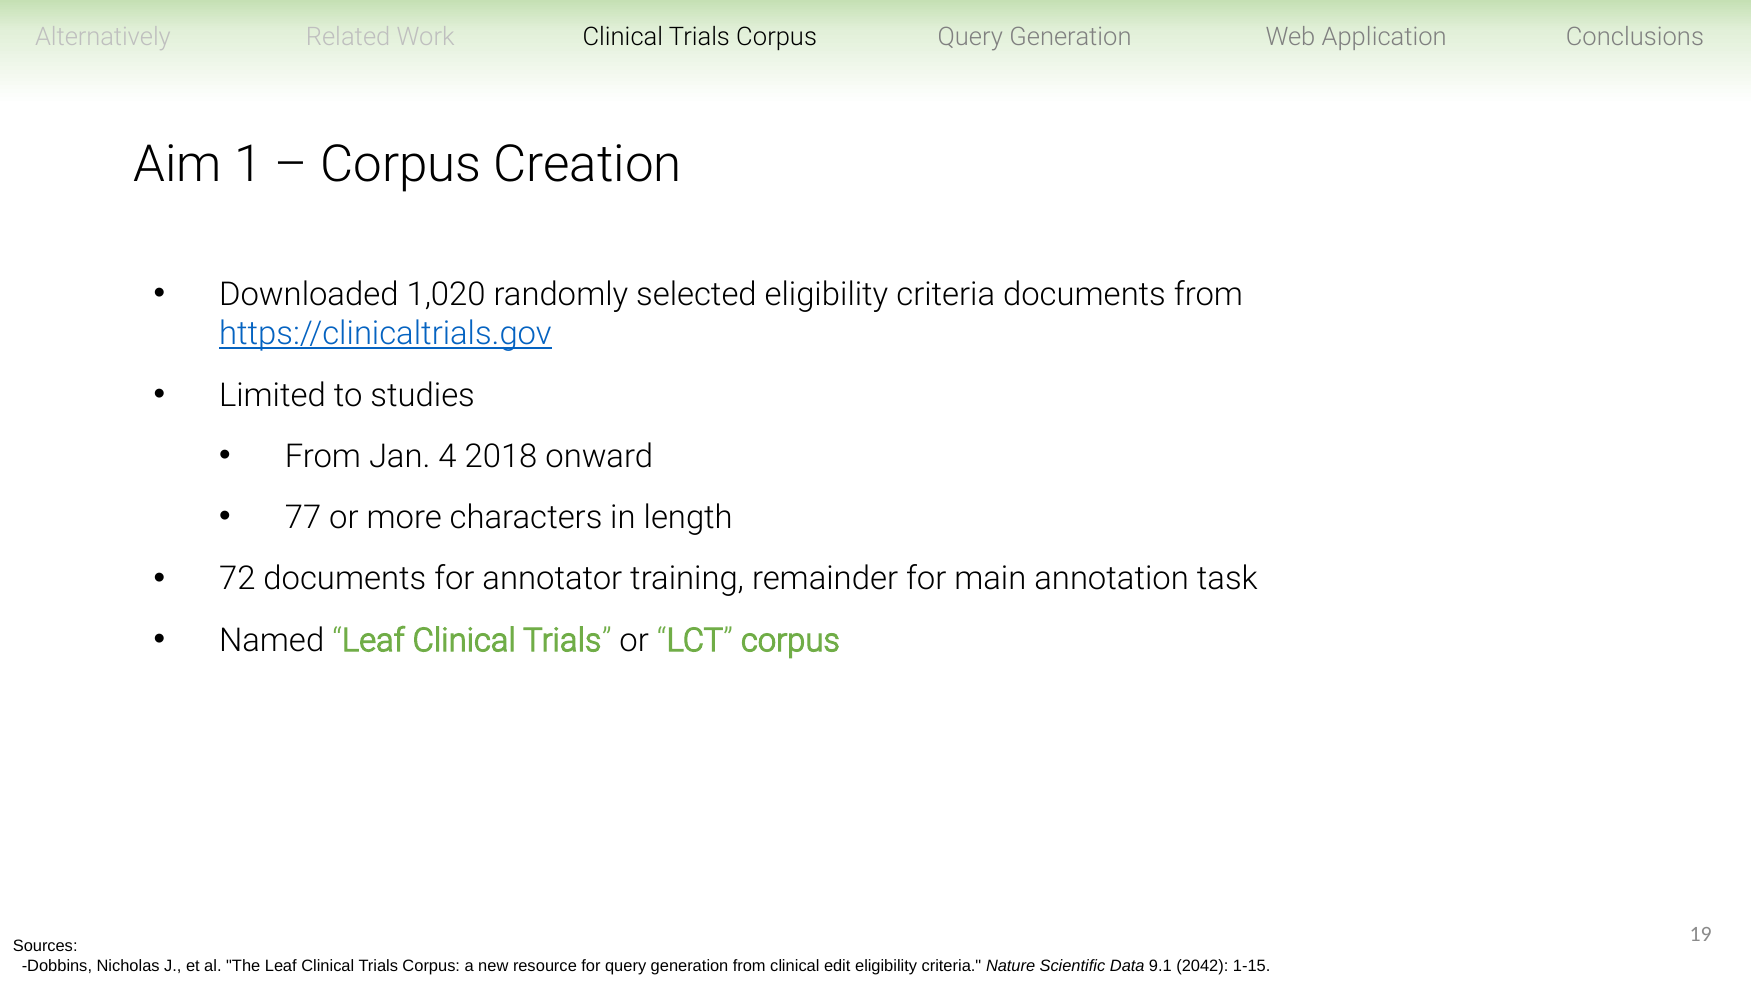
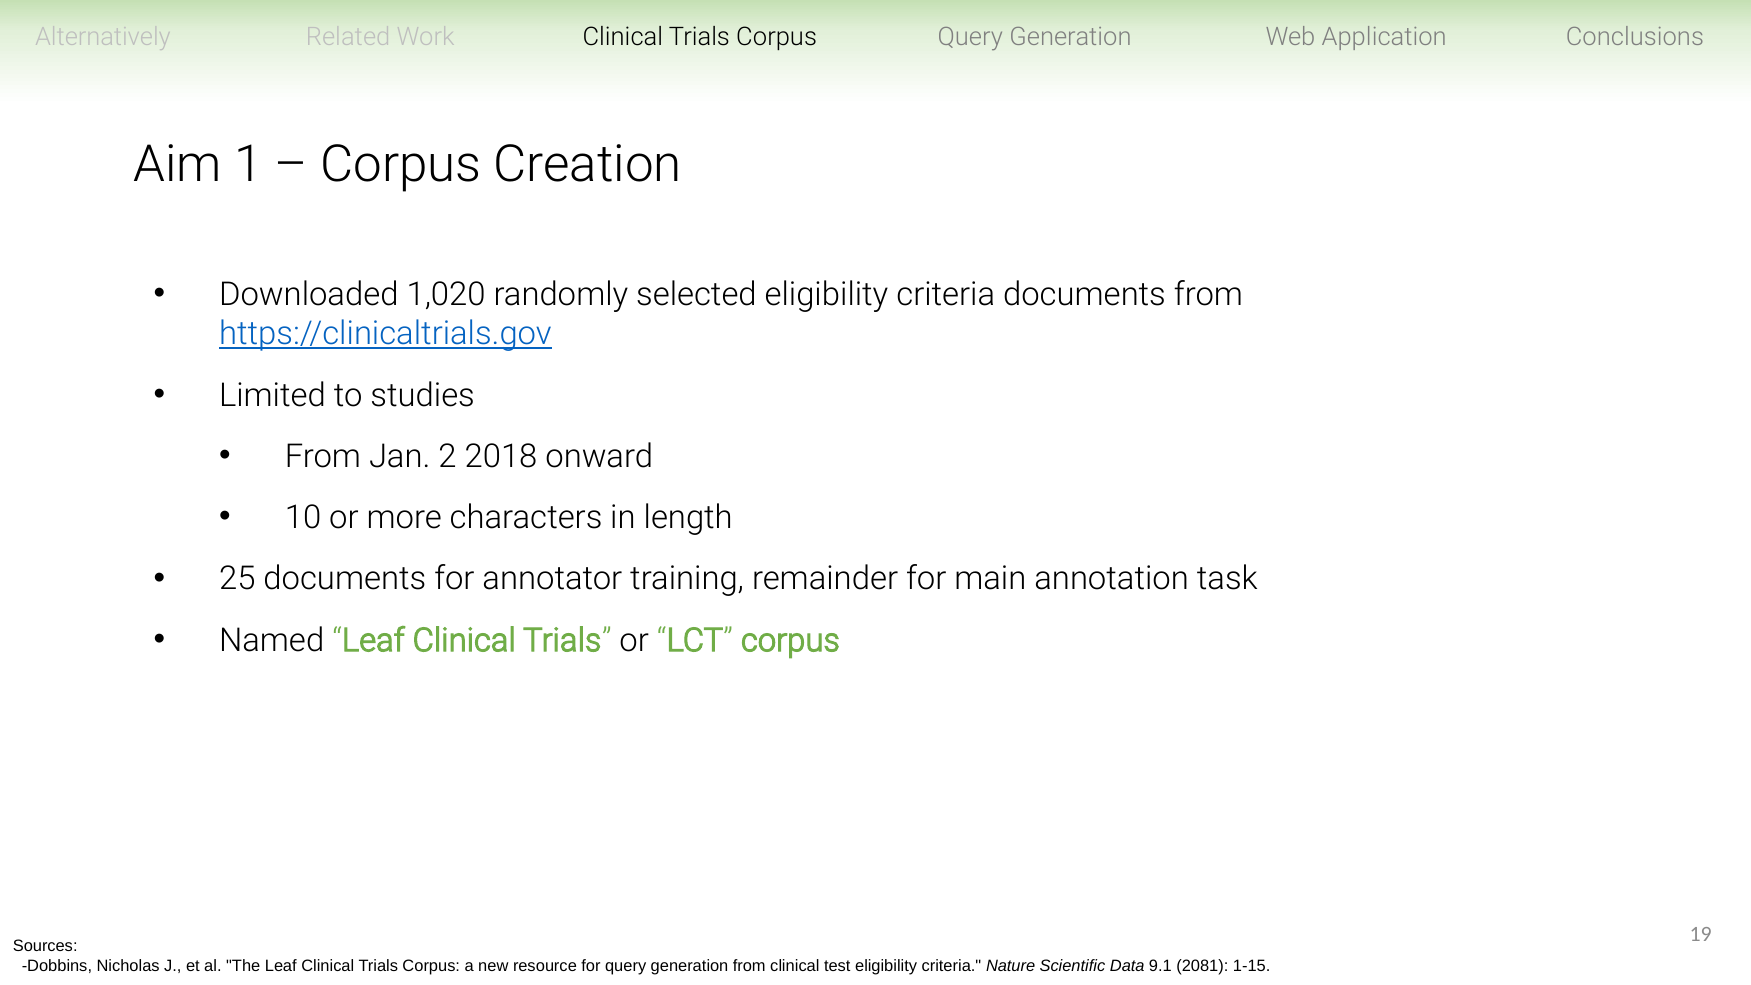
4: 4 -> 2 (448, 457)
77: 77 -> 10 (303, 518)
72: 72 -> 25 (237, 579)
edit: edit -> test (837, 966)
2042: 2042 -> 2081 (1202, 966)
